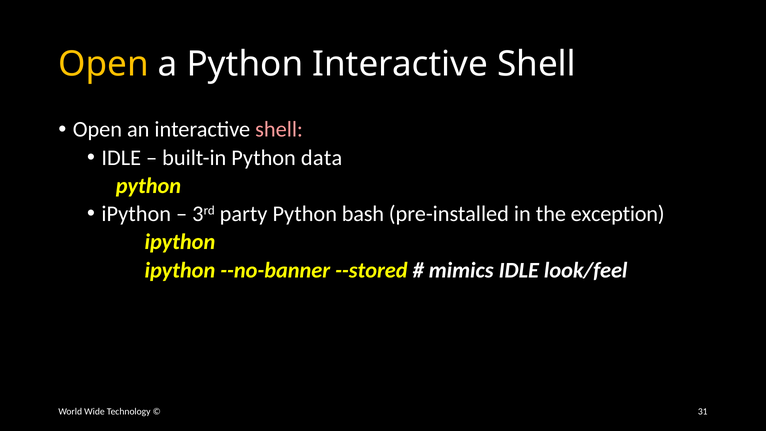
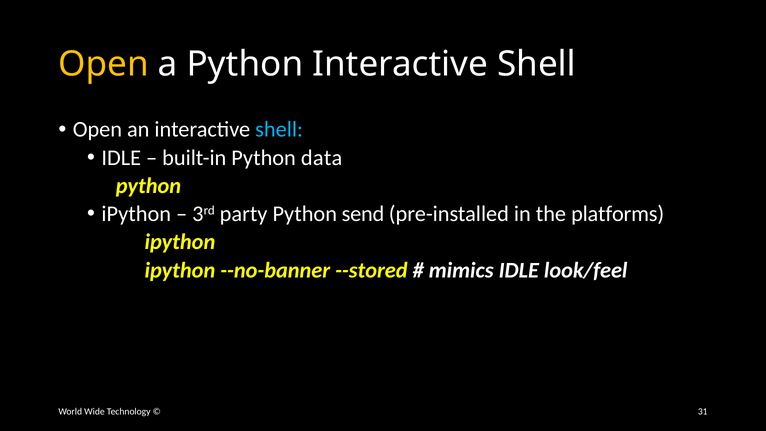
shell colour: pink -> light blue (279, 130)
bash: bash -> send (363, 214)
exception: exception -> platforms (618, 214)
